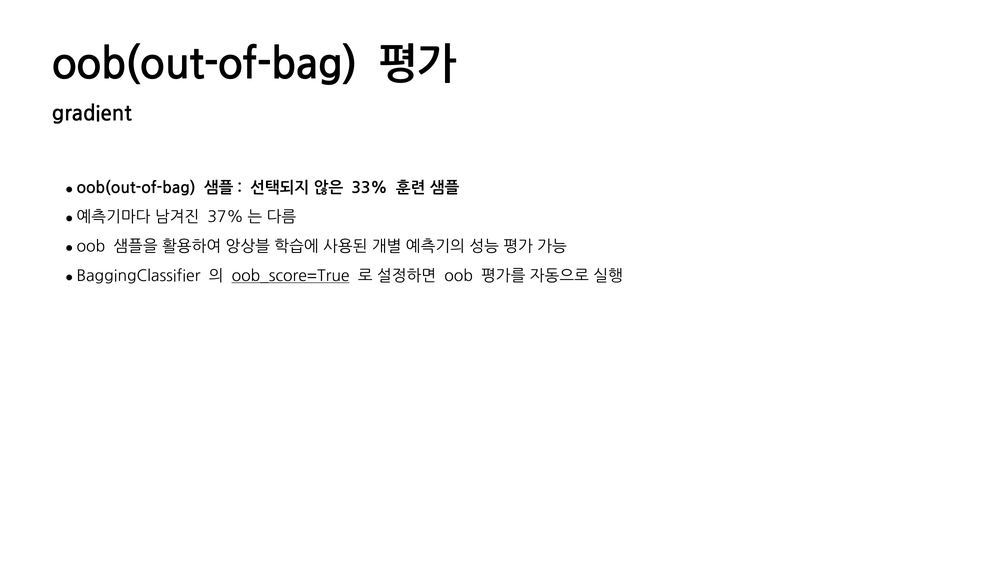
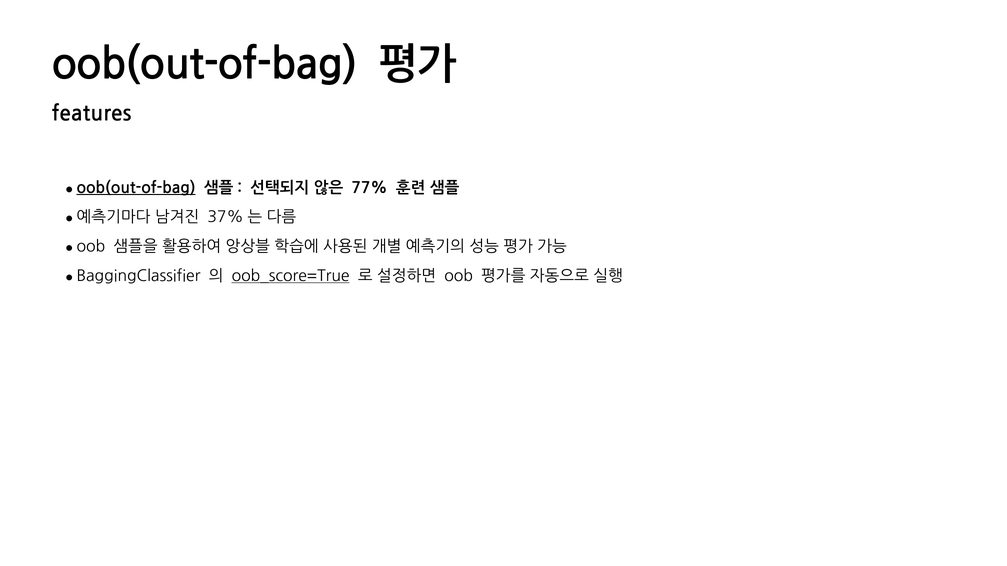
gradient: gradient -> features (92, 114)
oob(out-of-bag underline: none -> present (136, 188)
33%: 33% -> 77% (370, 188)
